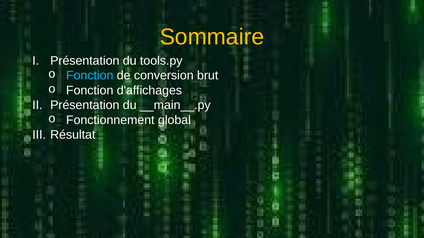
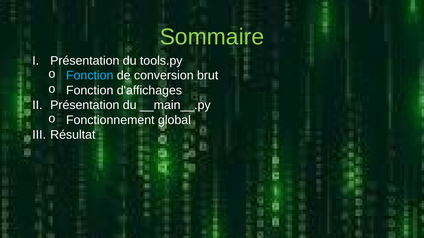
Sommaire colour: yellow -> light green (212, 37)
